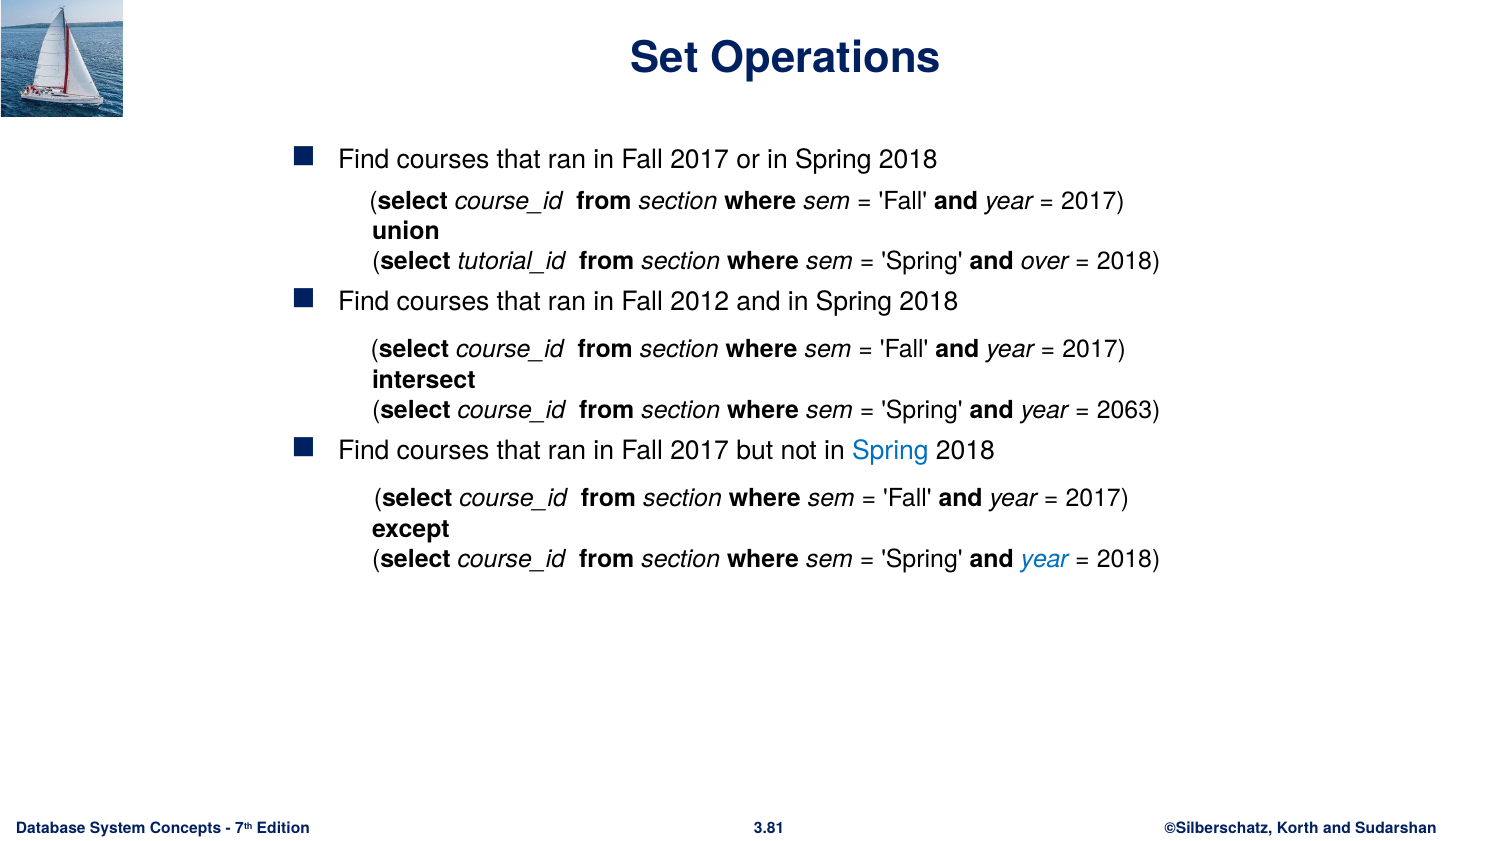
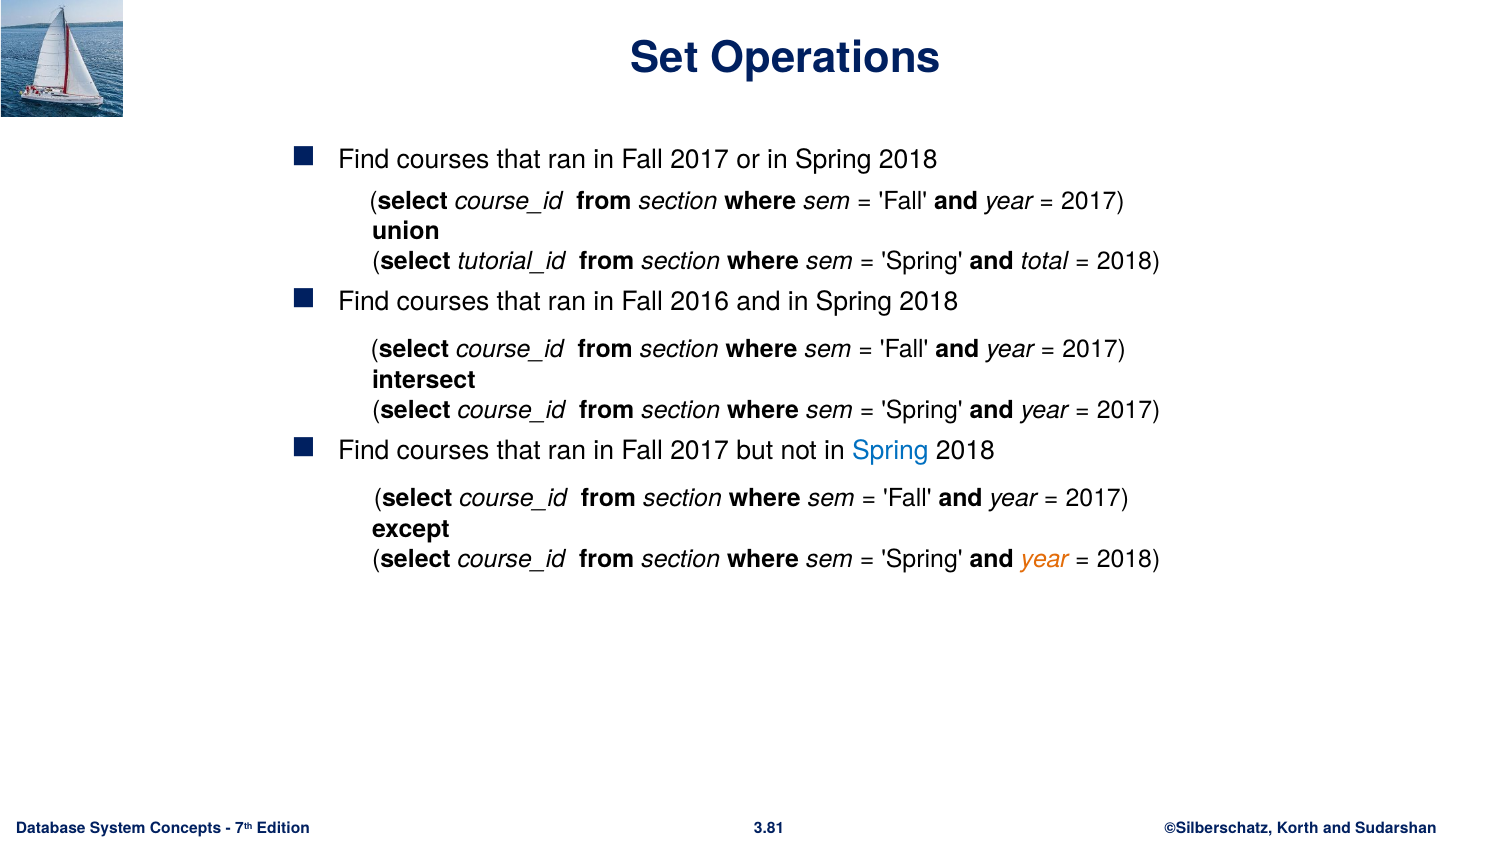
over: over -> total (1044, 261)
2012: 2012 -> 2016 (700, 301)
2063: 2063 -> 2017 (1129, 410)
year colour: blue -> orange (1045, 559)
